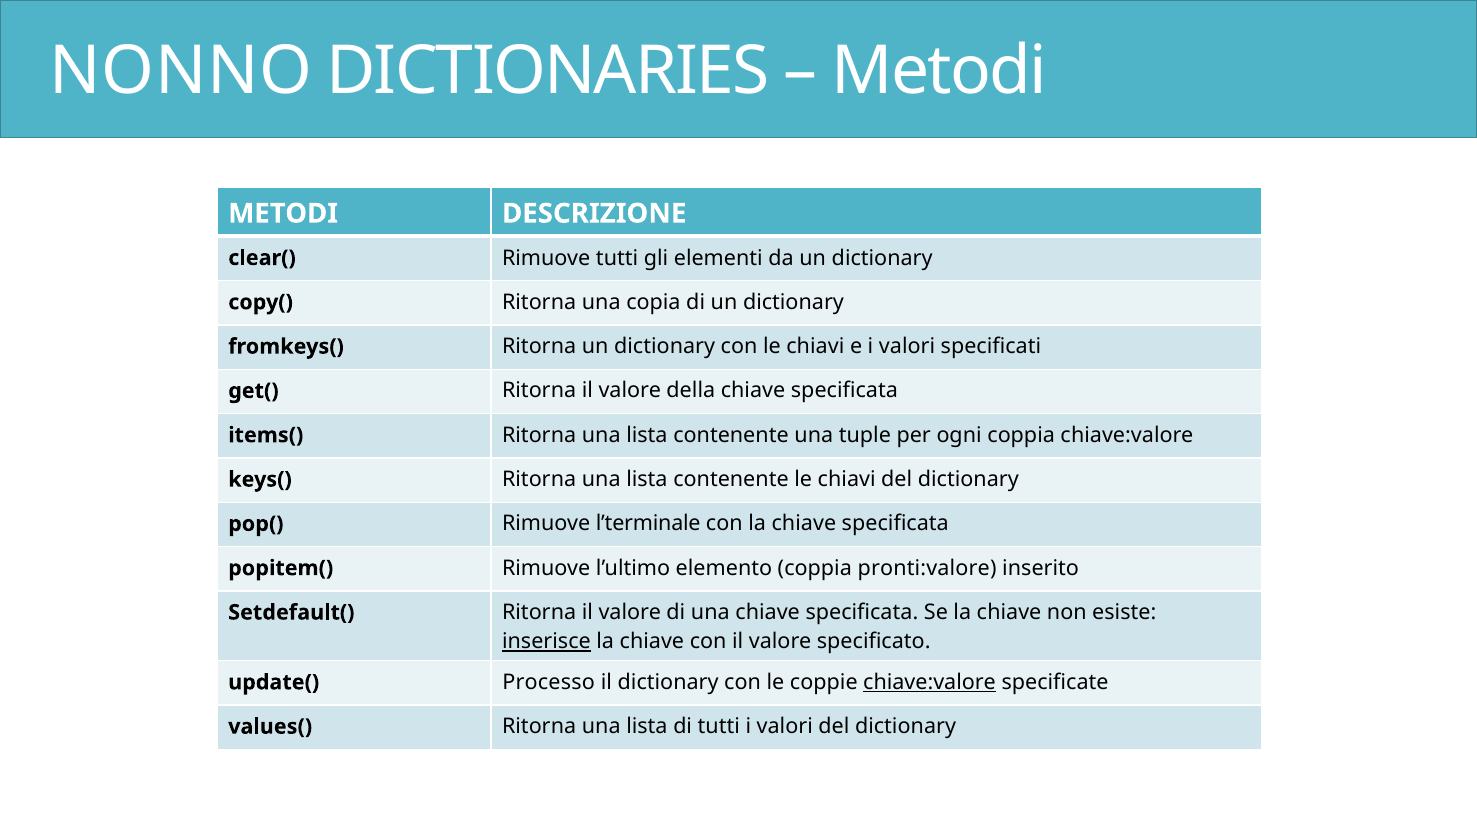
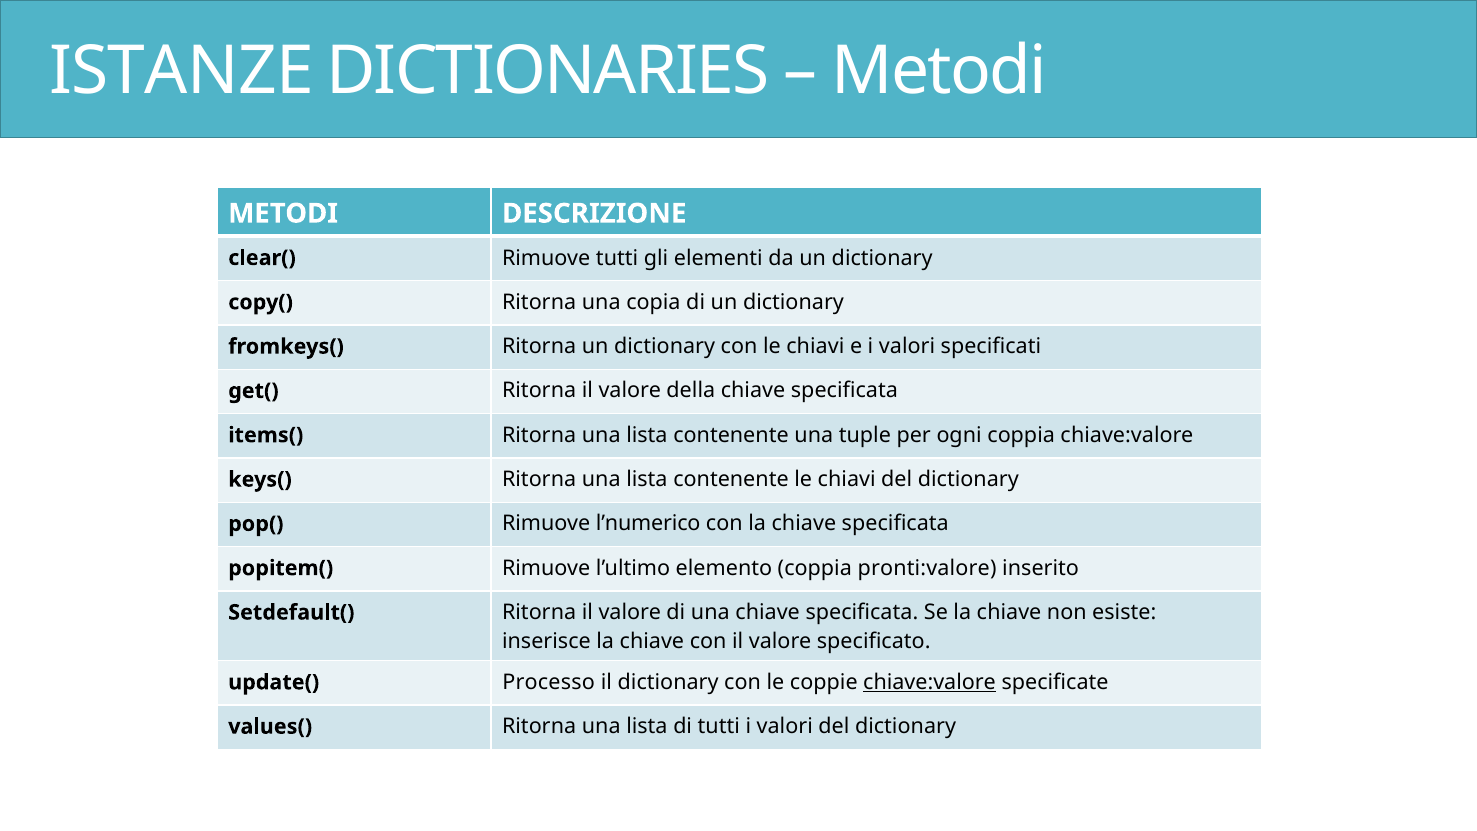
NONNO: NONNO -> ISTANZE (181, 71)
l’terminale: l’terminale -> l’numerico (648, 524)
inserisce underline: present -> none (546, 642)
